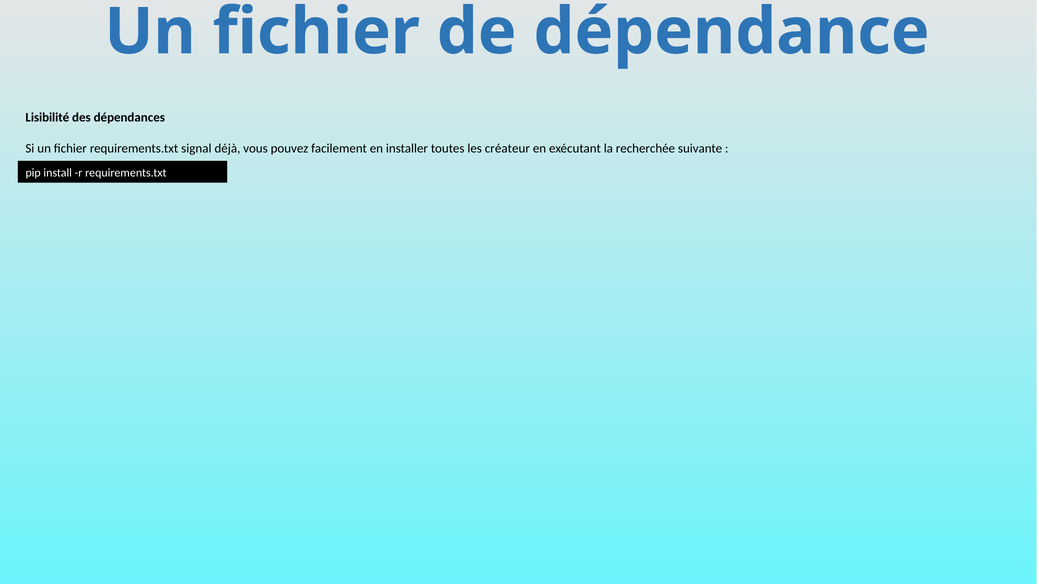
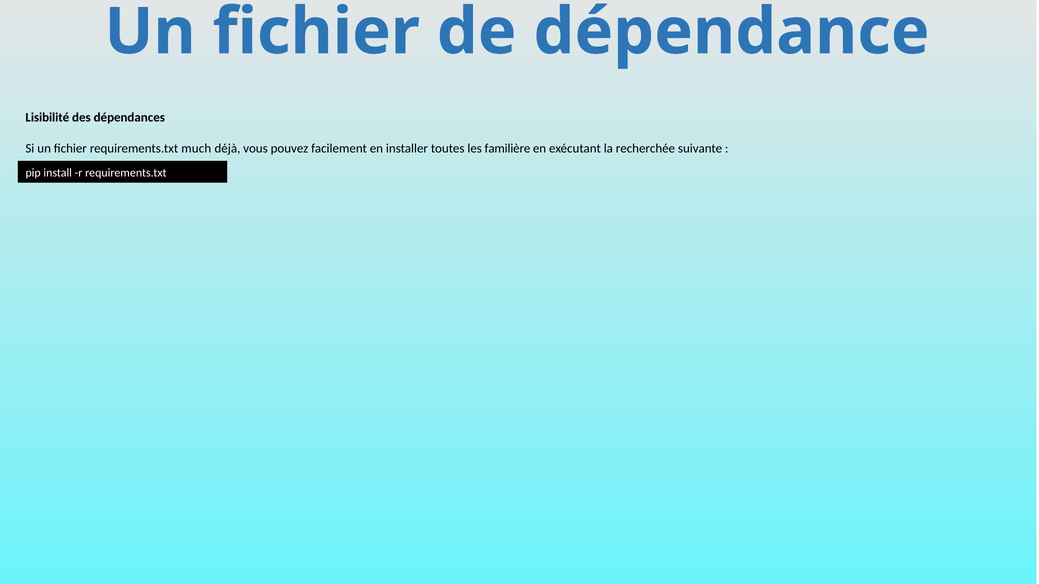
signal: signal -> much (196, 149)
créateur: créateur -> familière (507, 149)
